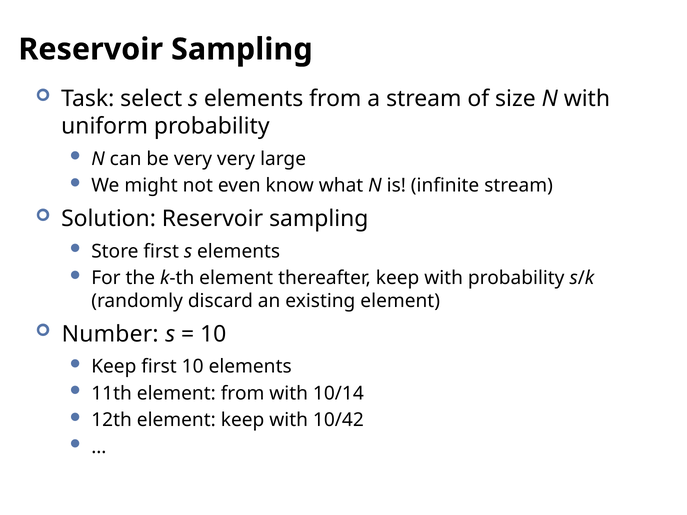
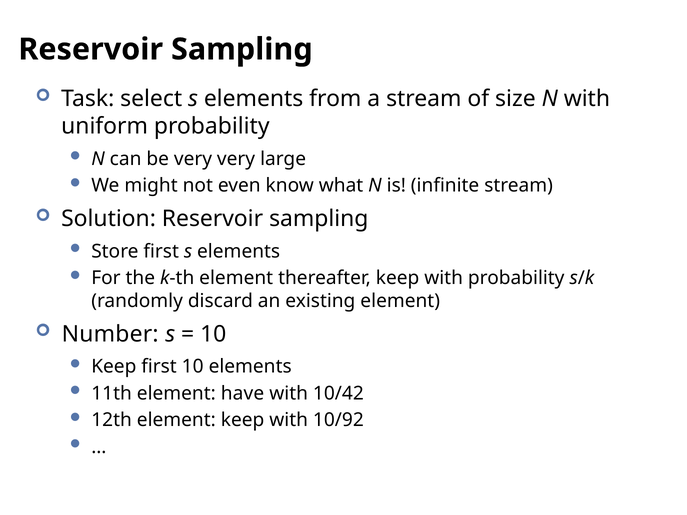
element from: from -> have (242, 394)
10/14: 10/14 -> 10/42 (338, 394)
10/42: 10/42 -> 10/92 (338, 420)
